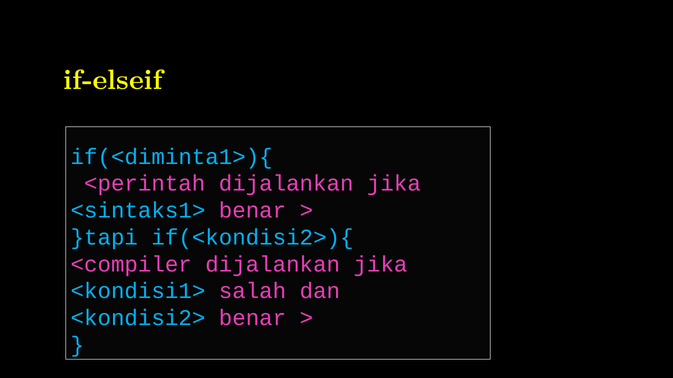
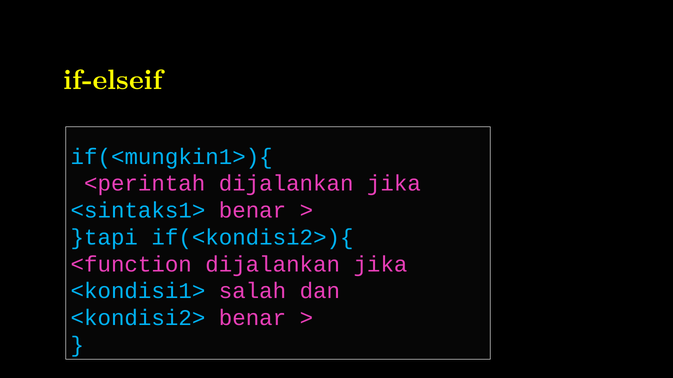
if(<diminta1>){: if(<diminta1>){ -> if(<mungkin1>){ (172, 157)
<compiler: <compiler -> <function (131, 265)
